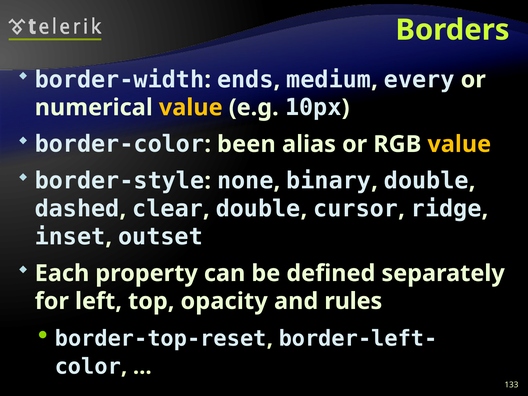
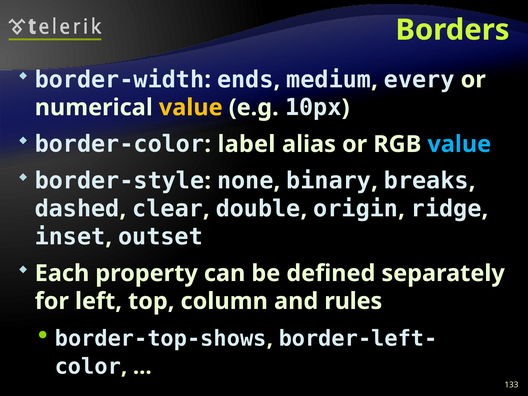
been: been -> label (246, 144)
value colour: yellow -> light blue (459, 144)
double: double -> breaks (426, 181)
cursor: cursor -> origin (356, 209)
opacity: opacity -> column (224, 301)
border-top-reset: border-top-reset -> border-top-shows (161, 339)
